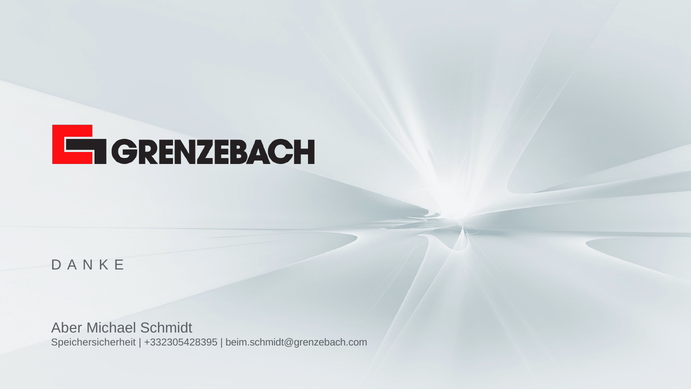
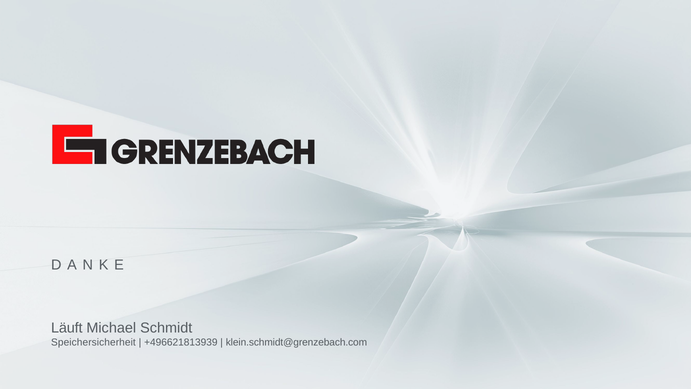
Aber: Aber -> Läuft (67, 328)
+332305428395: +332305428395 -> +496621813939 (181, 342)
beim.schmidt@grenzebach.com: beim.schmidt@grenzebach.com -> klein.schmidt@grenzebach.com (296, 342)
